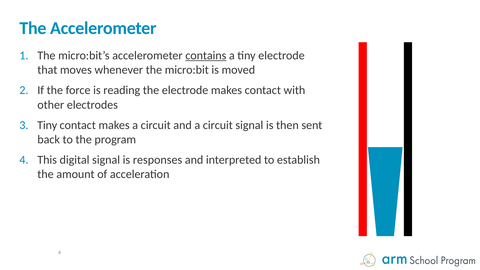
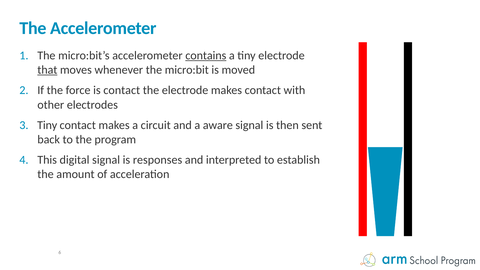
that underline: none -> present (47, 70)
is reading: reading -> contact (122, 90)
and a circuit: circuit -> aware (218, 125)
